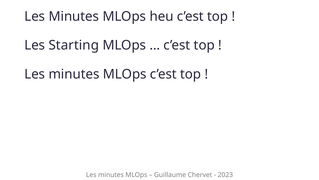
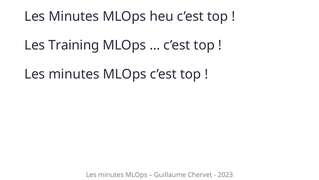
Starting: Starting -> Training (74, 45)
